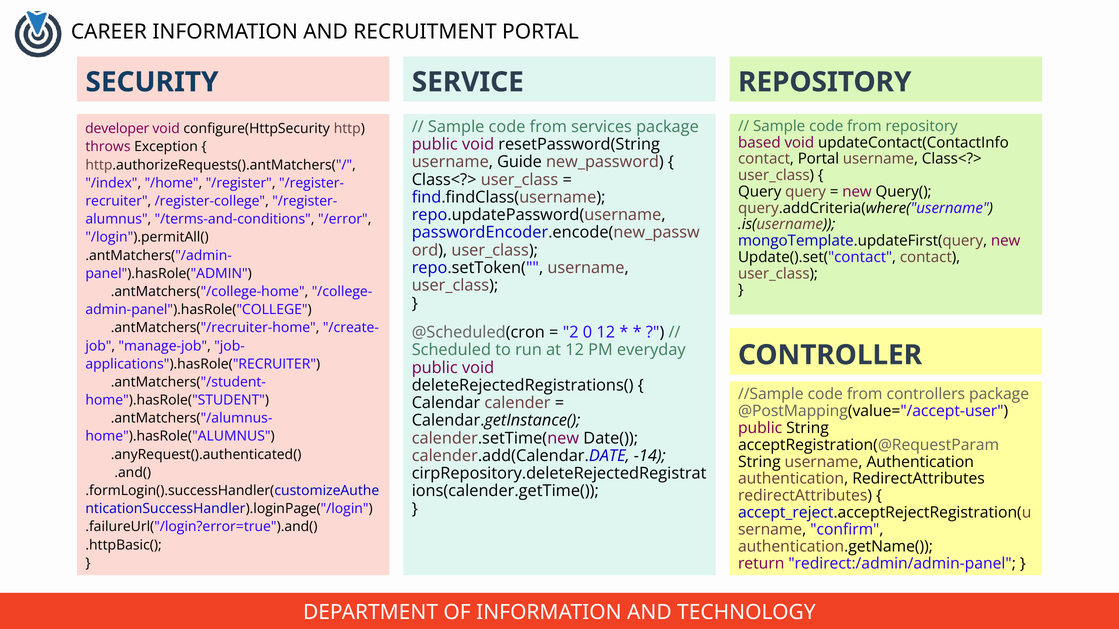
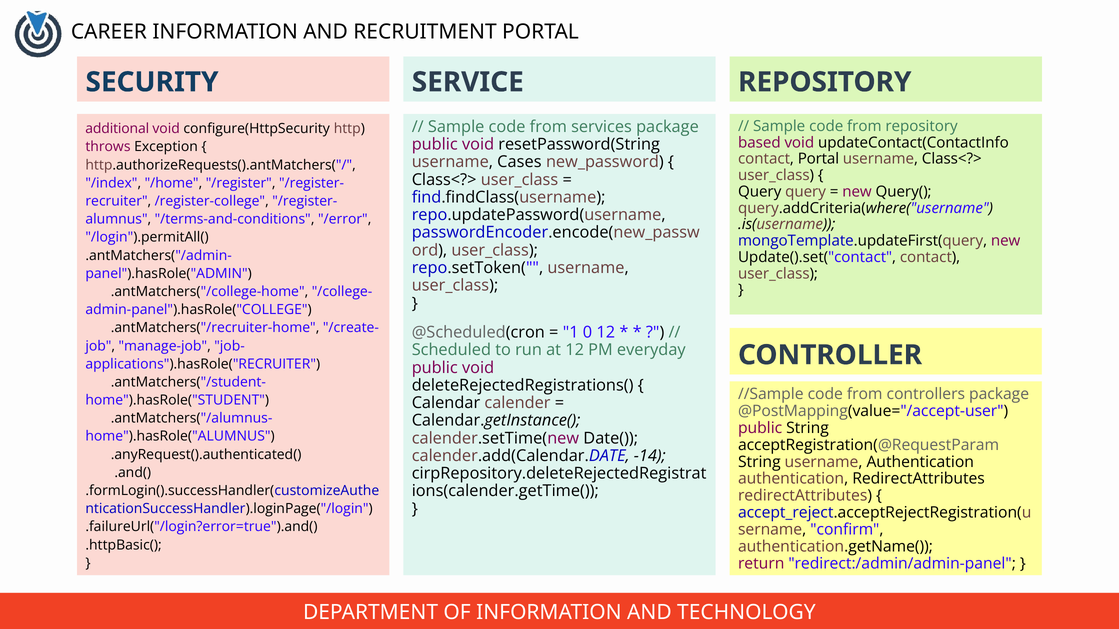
developer: developer -> additional (117, 129)
Guide: Guide -> Cases (519, 162)
2: 2 -> 1 (571, 333)
